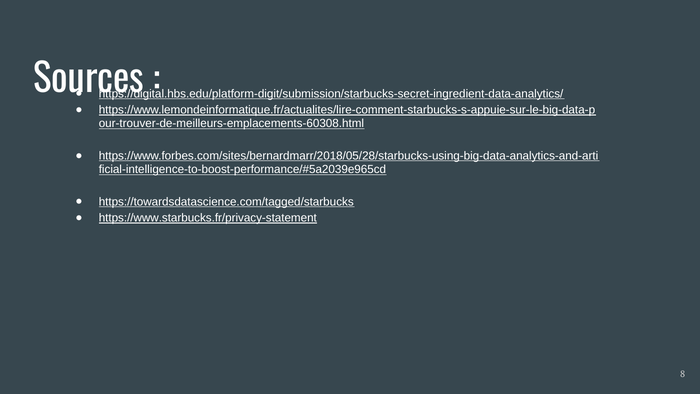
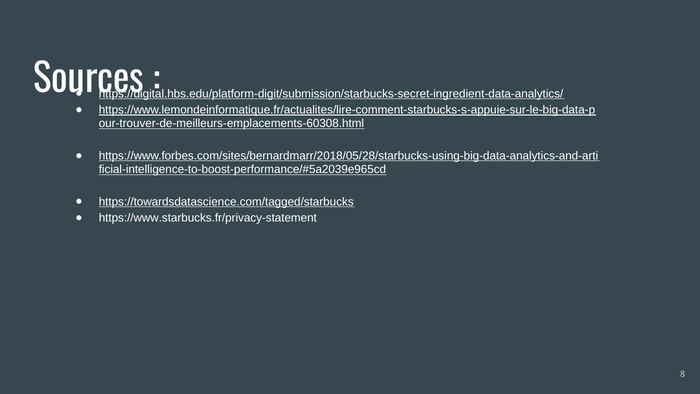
https://www.starbucks.fr/privacy-statement underline: present -> none (208, 218)
